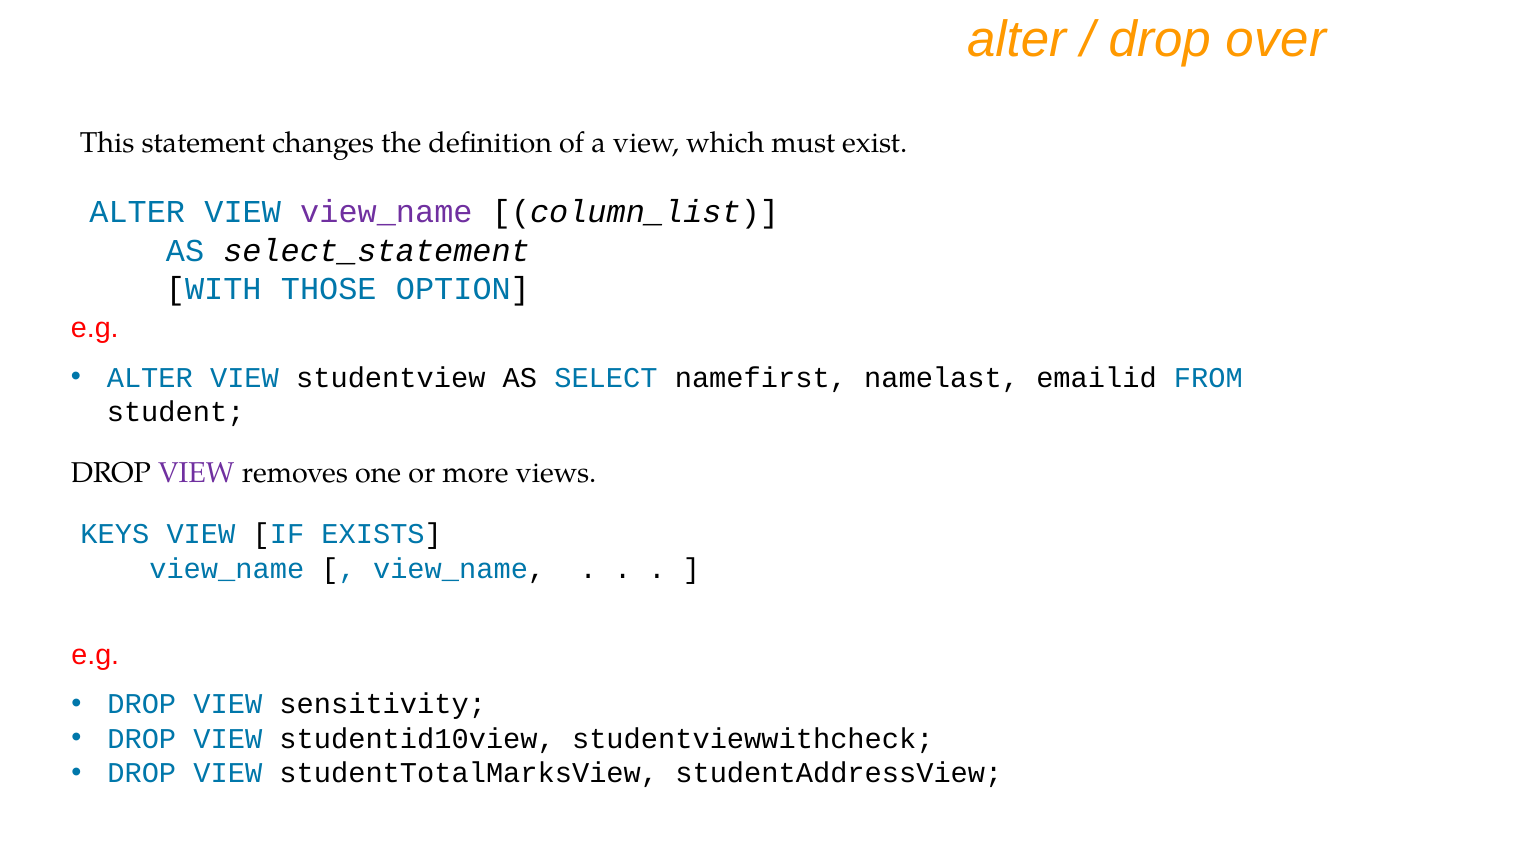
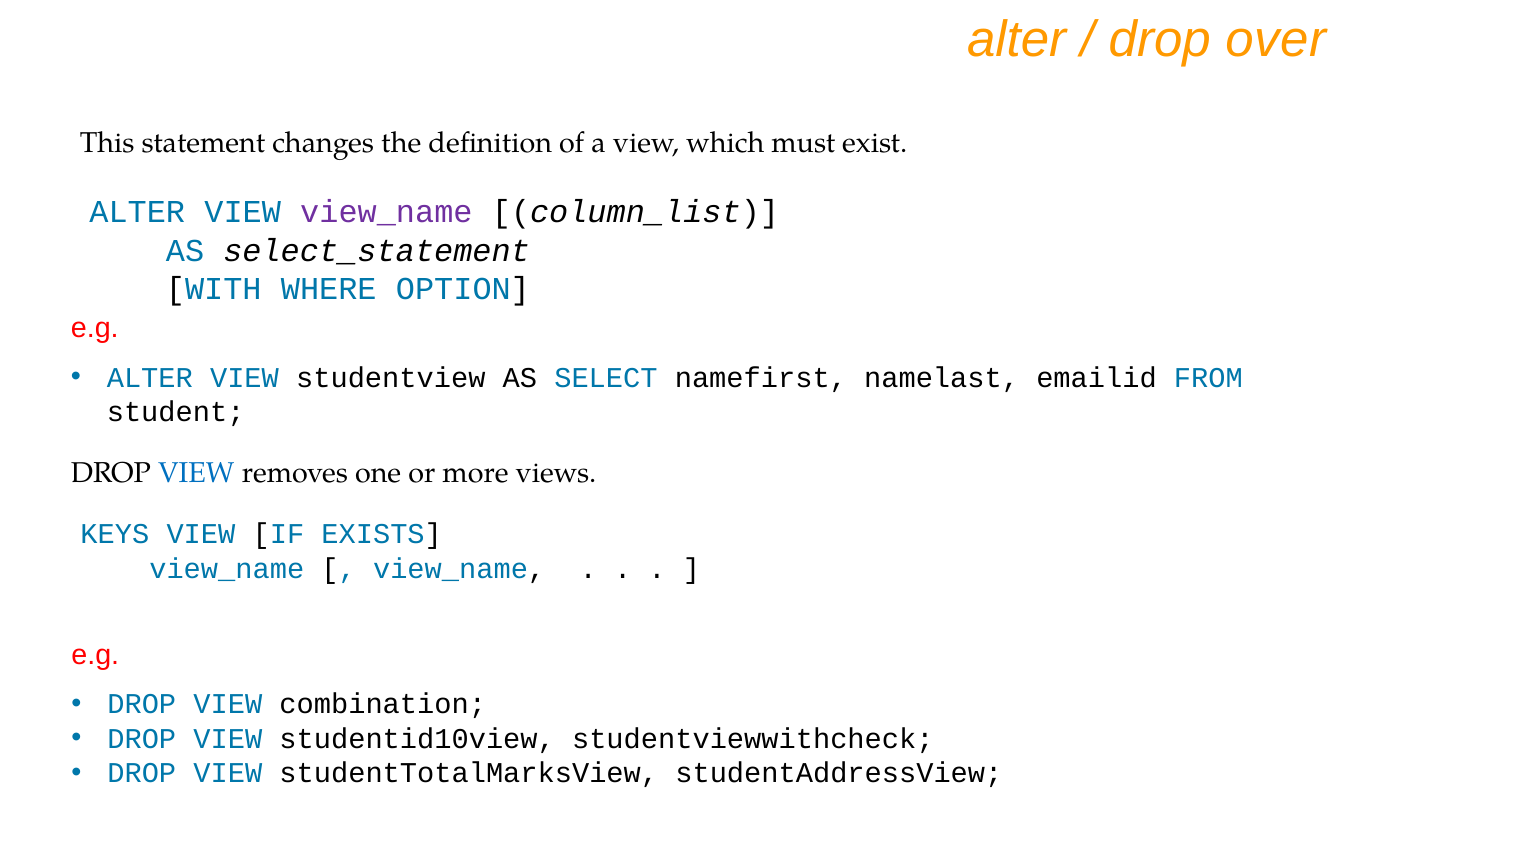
THOSE: THOSE -> WHERE (329, 289)
VIEW colour: purple -> blue (196, 473)
sensitivity: sensitivity -> combination (383, 705)
